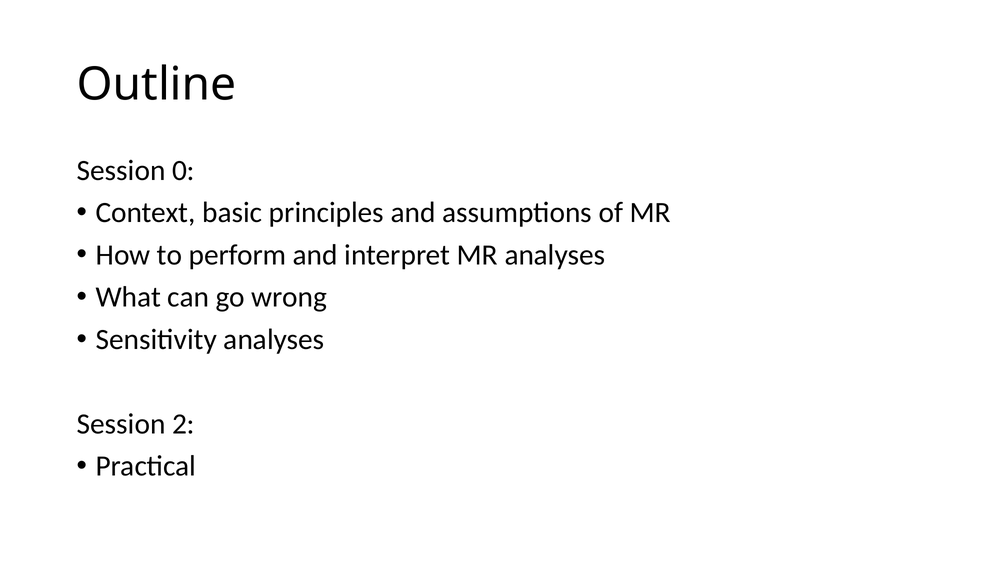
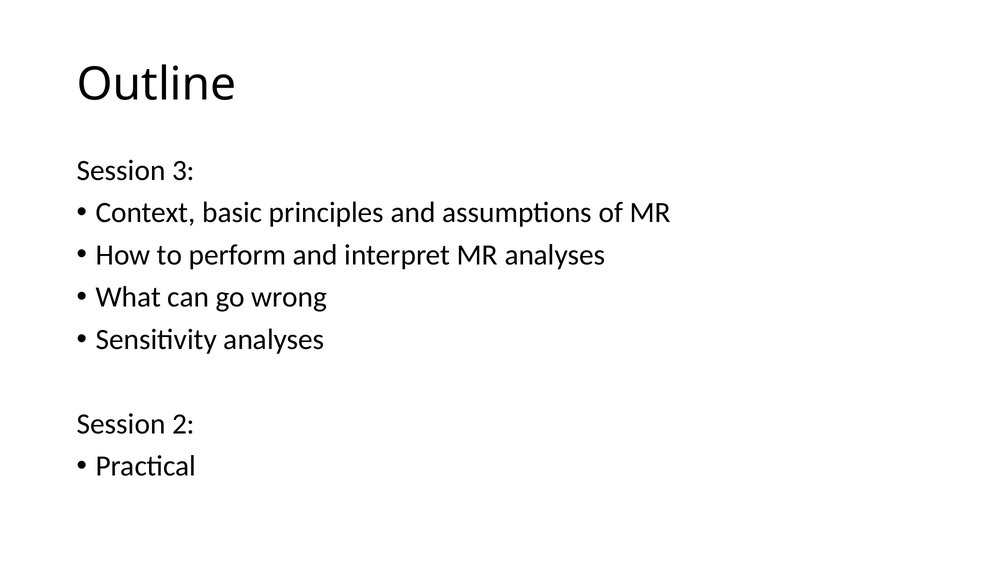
0: 0 -> 3 (183, 170)
